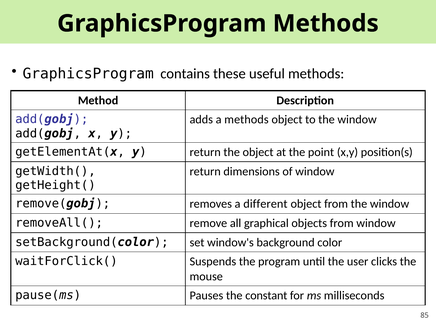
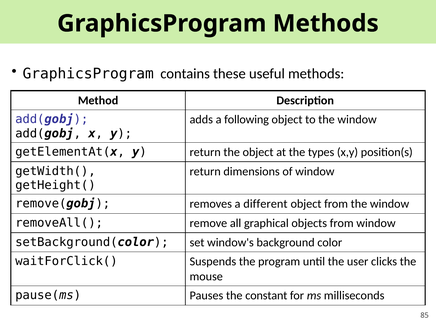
a methods: methods -> following (247, 120)
point: point -> types (321, 152)
